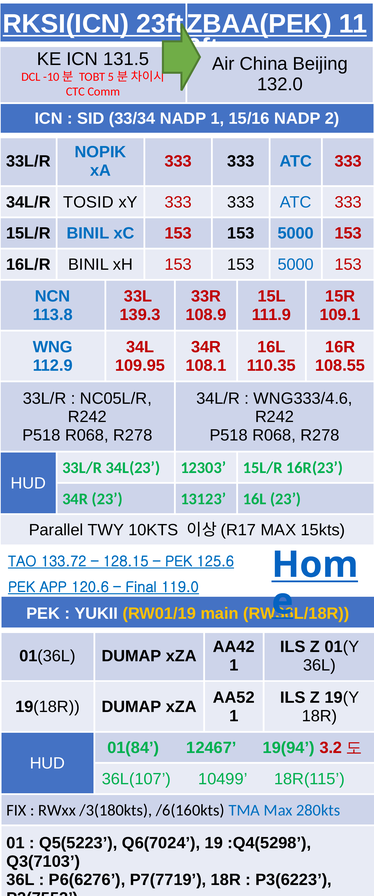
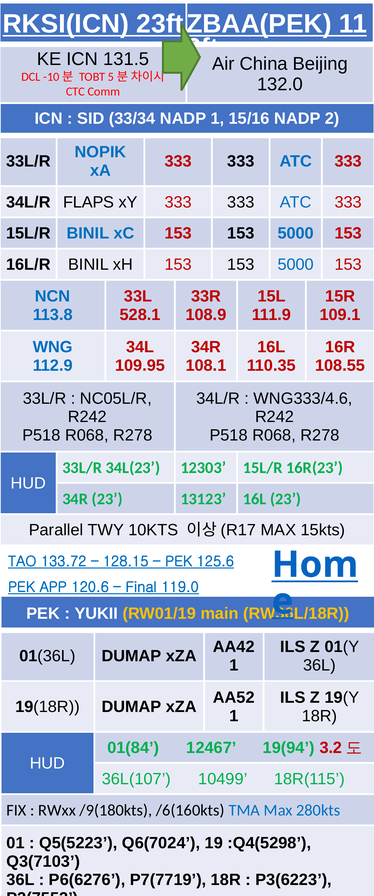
TOSID: TOSID -> FLAPS (89, 202)
139.3: 139.3 -> 528.1 (140, 314)
/3(180kts: /3(180kts -> /9(180kts (116, 809)
